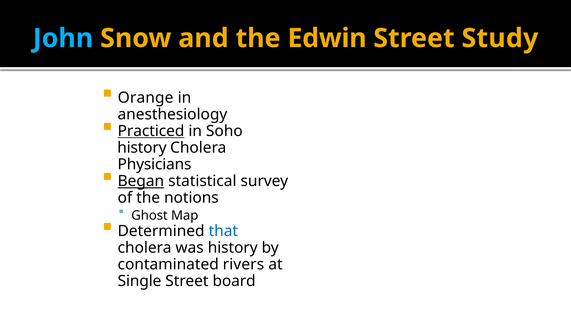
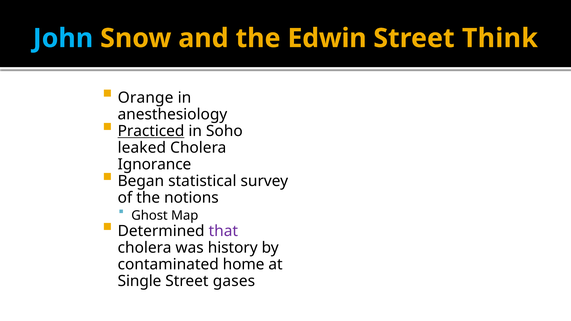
Study: Study -> Think (500, 38)
history: history -> leaked (142, 148)
Physicians: Physicians -> Ignorance (154, 164)
Began underline: present -> none (141, 181)
that colour: blue -> purple (223, 231)
rivers: rivers -> home (244, 265)
board: board -> gases (234, 281)
